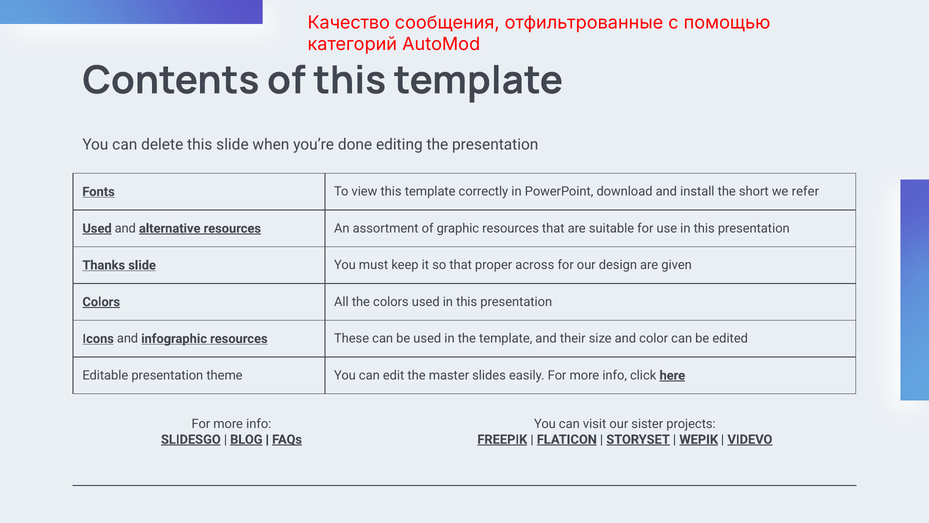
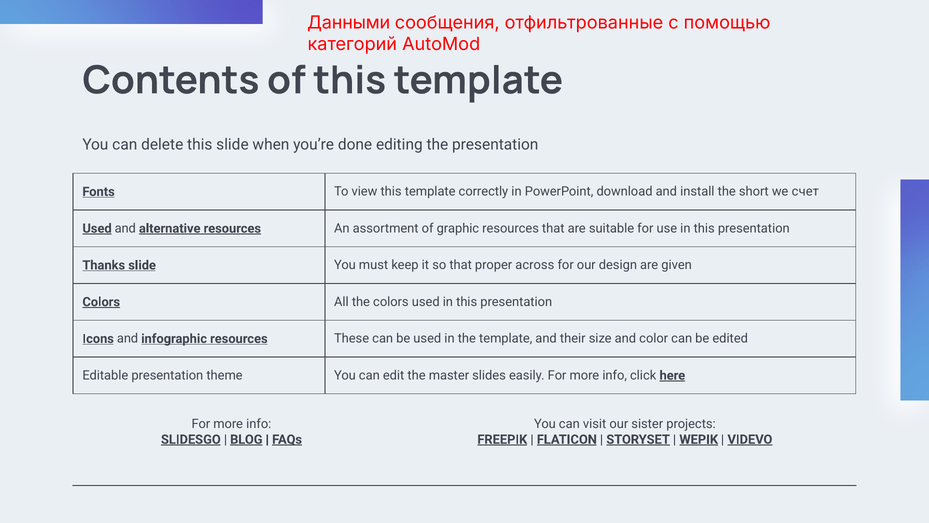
Качество: Качество -> Данными (349, 23)
refer: refer -> счет (805, 192)
